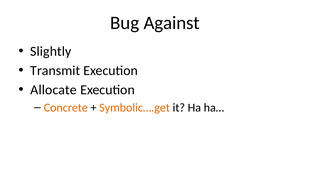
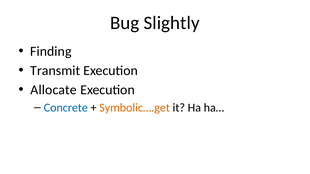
Against: Against -> Slightly (172, 23)
Slightly: Slightly -> Finding (51, 51)
Concrete colour: orange -> blue (66, 108)
